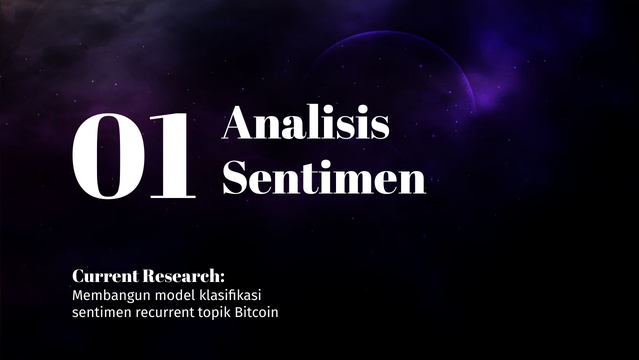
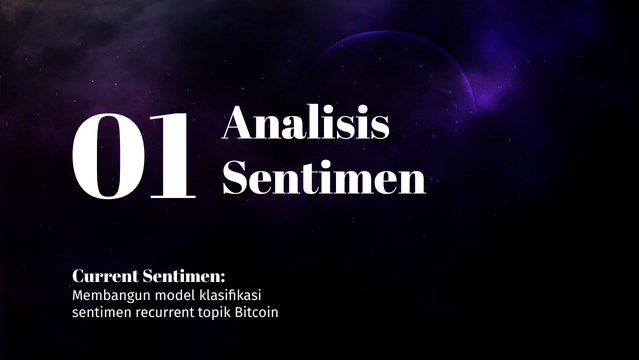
Current Research: Research -> Sentimen (184, 276)
